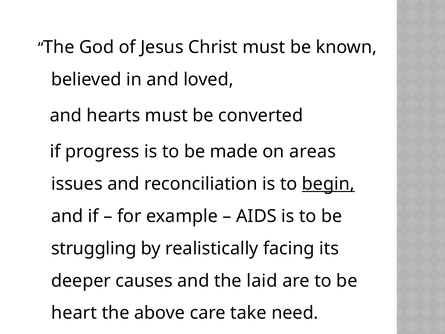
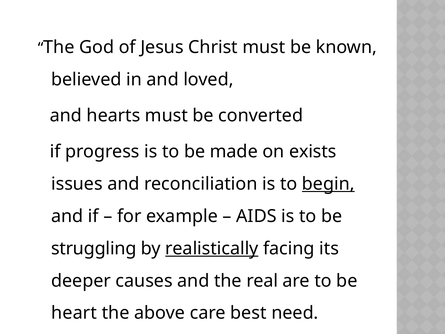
areas: areas -> exists (313, 151)
realistically underline: none -> present (212, 248)
laid: laid -> real (262, 281)
take: take -> best (248, 313)
